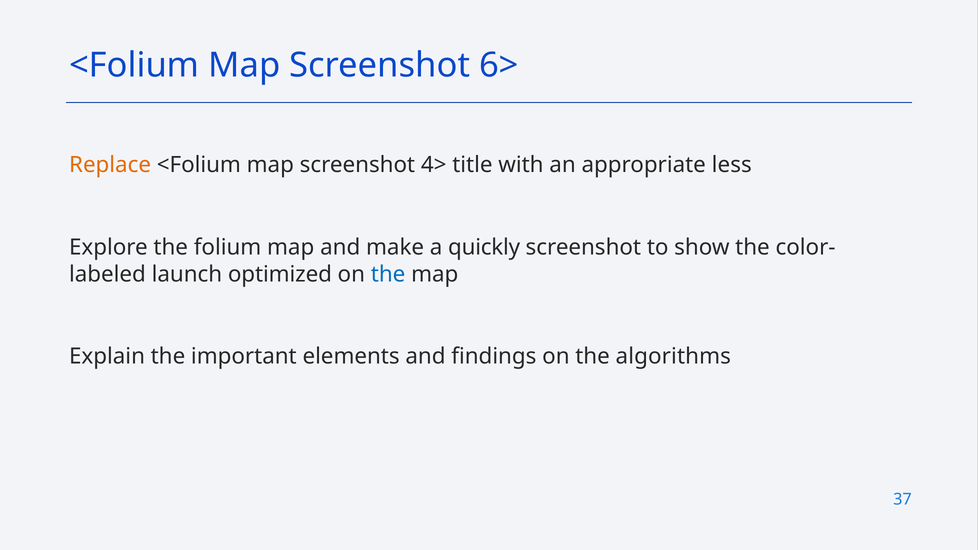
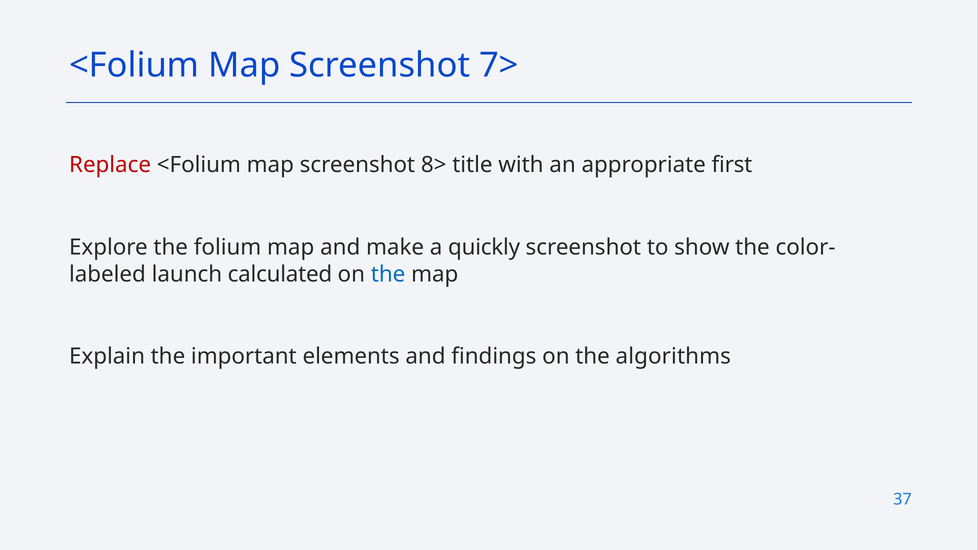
6>: 6> -> 7> (499, 65)
Replace colour: orange -> red (110, 165)
4>: 4> -> 8> (434, 165)
less: less -> first (732, 165)
optimized: optimized -> calculated (280, 274)
